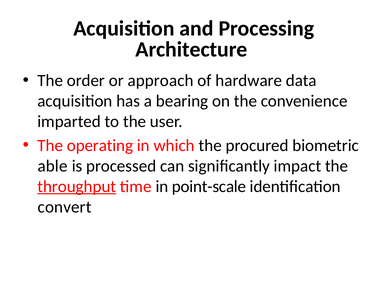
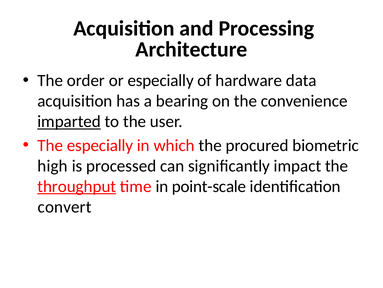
or approach: approach -> especially (161, 80)
imparted underline: none -> present (69, 121)
The operating: operating -> especially (100, 145)
able: able -> high (53, 166)
